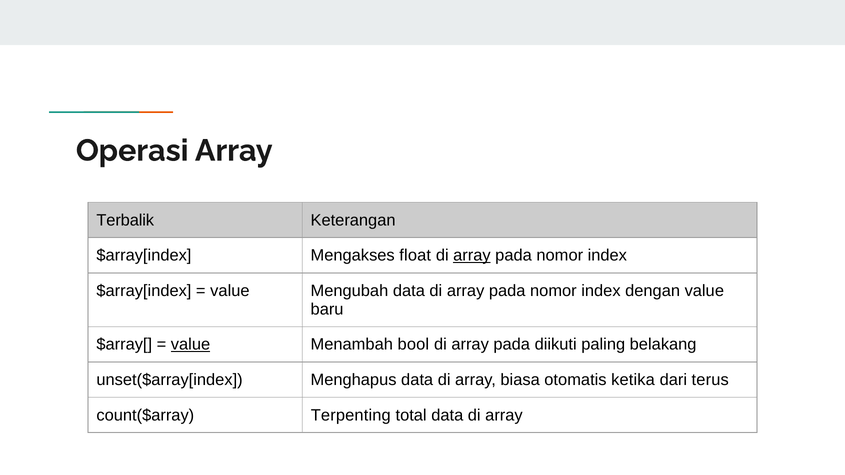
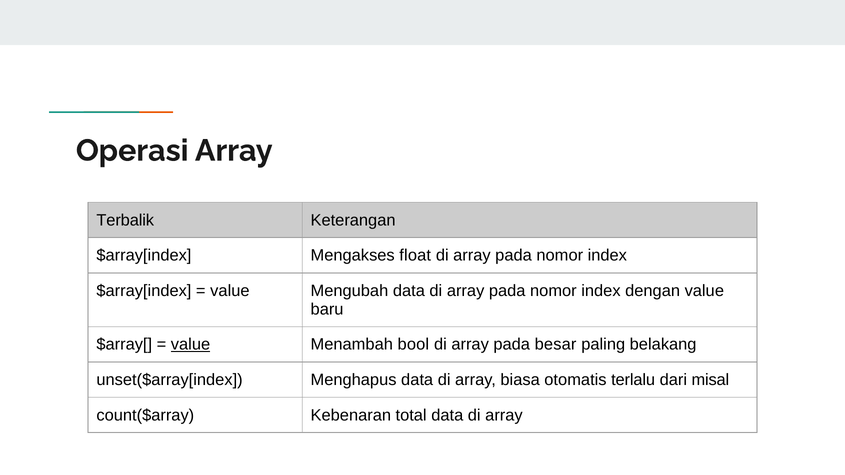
array underline: present -> none (472, 256)
diikuti: diikuti -> besar (556, 345)
ketika: ketika -> terlalu (633, 380)
terus: terus -> misal (710, 380)
Terpenting: Terpenting -> Kebenaran (351, 415)
